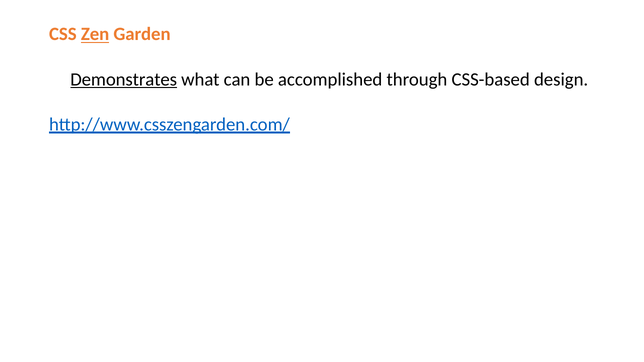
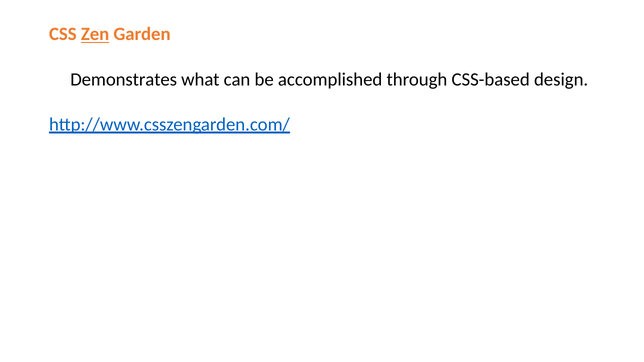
Demonstrates underline: present -> none (124, 79)
